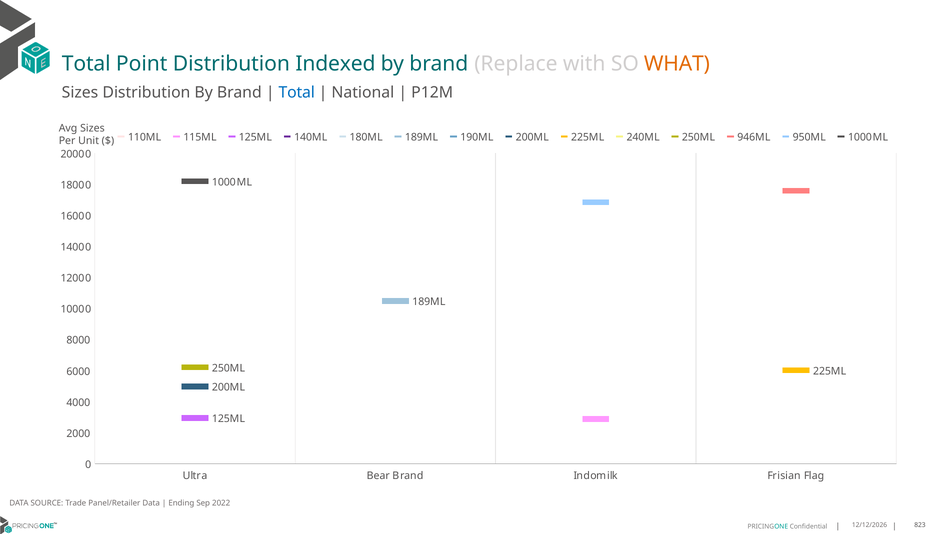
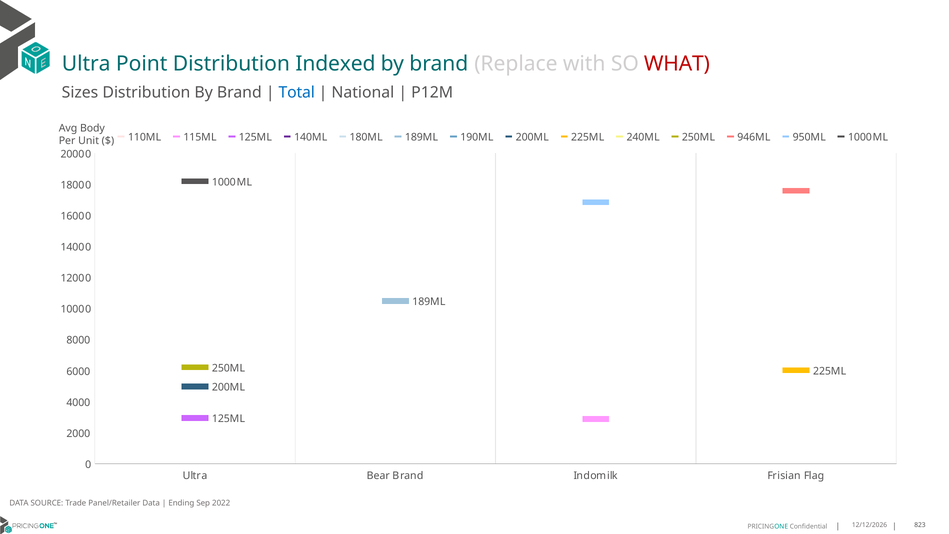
Total: Total -> Ultra (86, 64)
WHAT colour: orange -> red (677, 64)
Avg Sizes: Sizes -> Body (92, 128)
